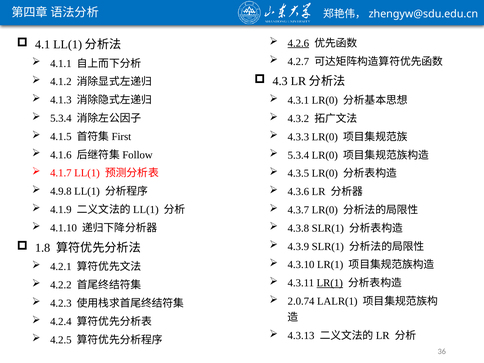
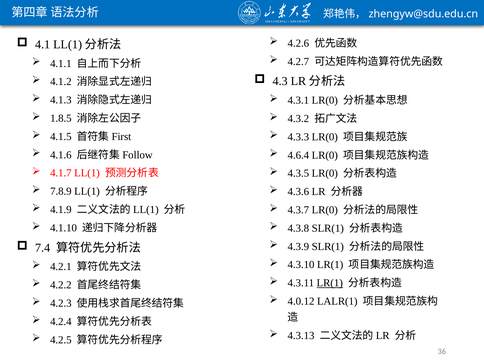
4.2.6 underline: present -> none (298, 43)
5.3.4: 5.3.4 -> 1.8.5 (61, 118)
5.3.4: 5.3.4 -> 4.6.4 (298, 155)
4.9.8: 4.9.8 -> 7.8.9 (61, 191)
1.8: 1.8 -> 7.4 (43, 248)
2.0.74: 2.0.74 -> 4.0.12 (301, 301)
